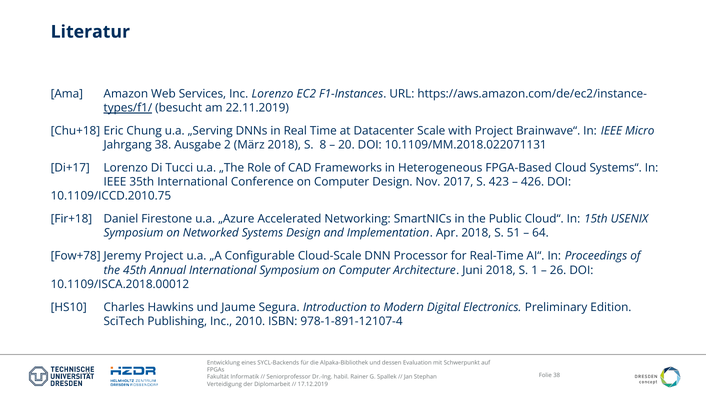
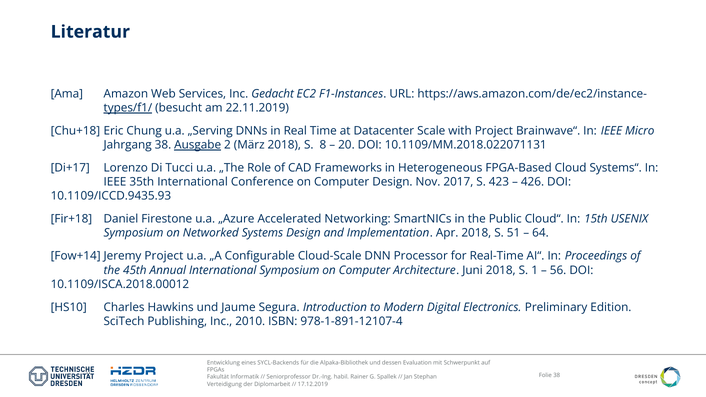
Inc Lorenzo: Lorenzo -> Gedacht (273, 94)
Ausgabe underline: none -> present (198, 145)
10.1109/ICCD.2010.75: 10.1109/ICCD.2010.75 -> 10.1109/ICCD.9435.93 (111, 196)
Fow+78: Fow+78 -> Fow+14 (76, 256)
26: 26 -> 56 (558, 270)
